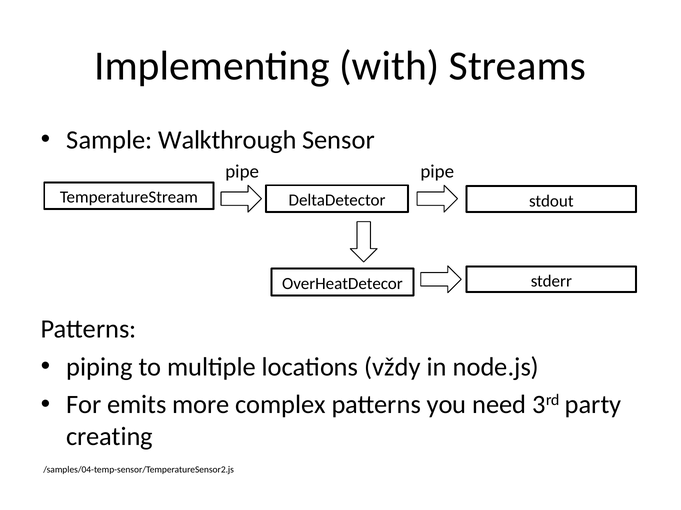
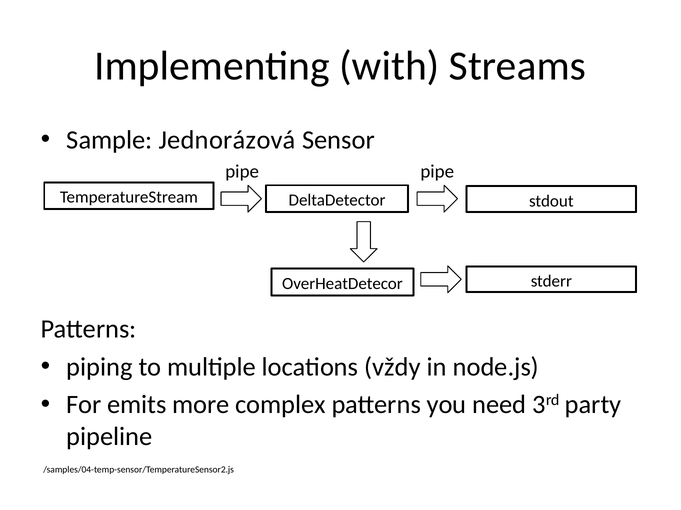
Walkthrough: Walkthrough -> Jednorázová (227, 140)
creating: creating -> pipeline (109, 437)
